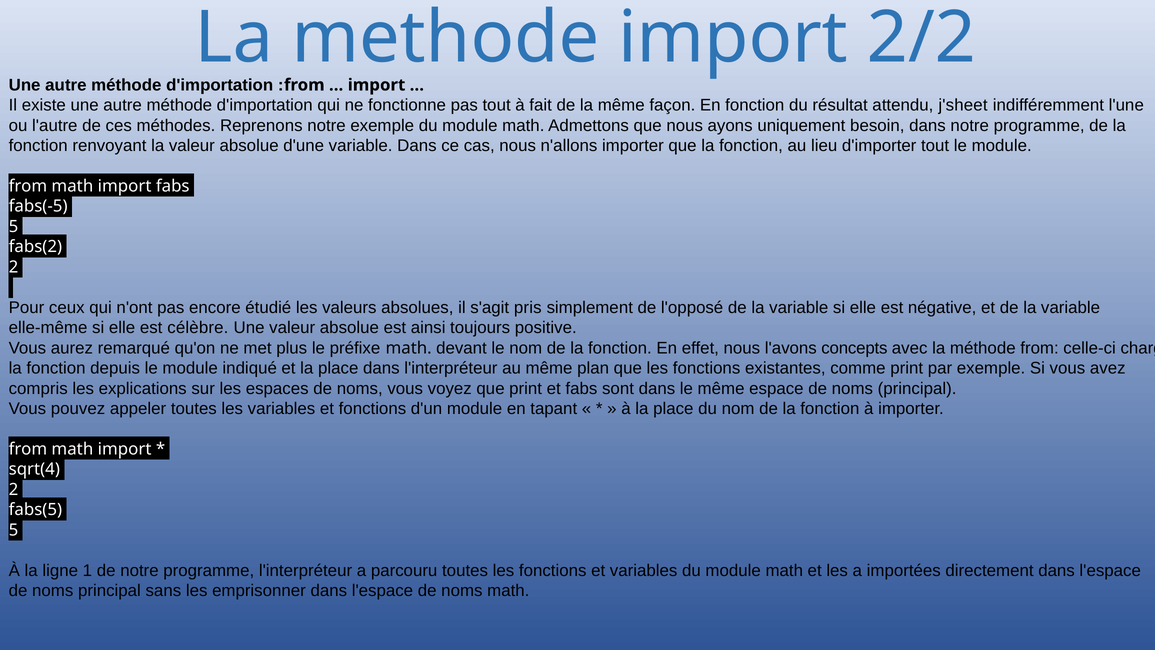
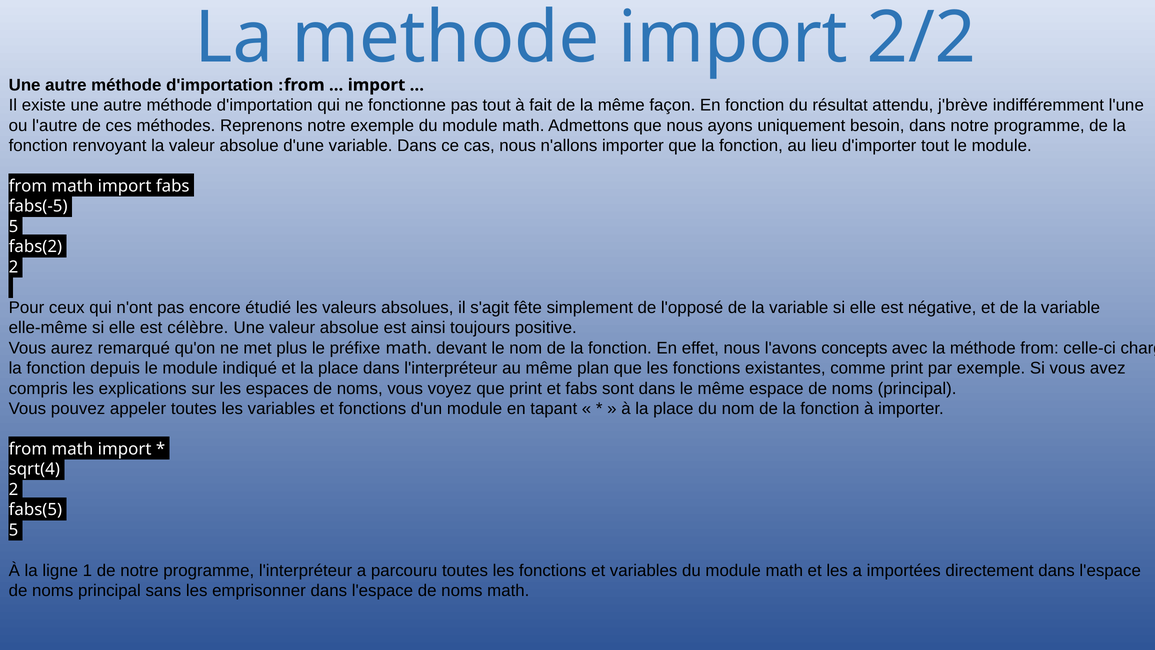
j'sheet: j'sheet -> j'brève (963, 105)
pris: pris -> fête (528, 307)
